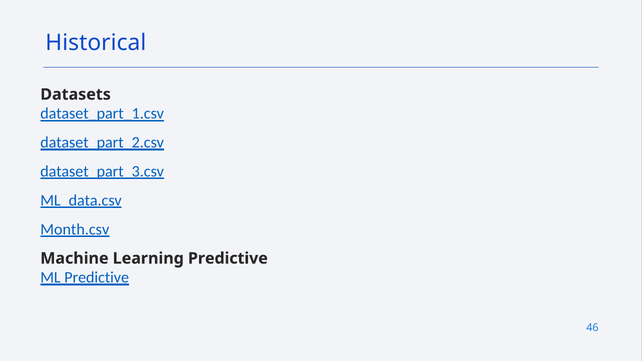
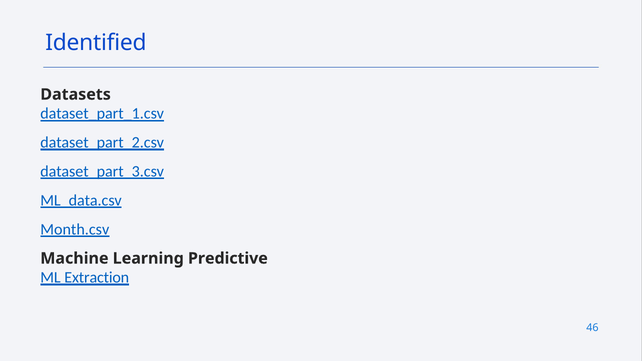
Historical: Historical -> Identified (96, 43)
ML Predictive: Predictive -> Extraction (97, 278)
